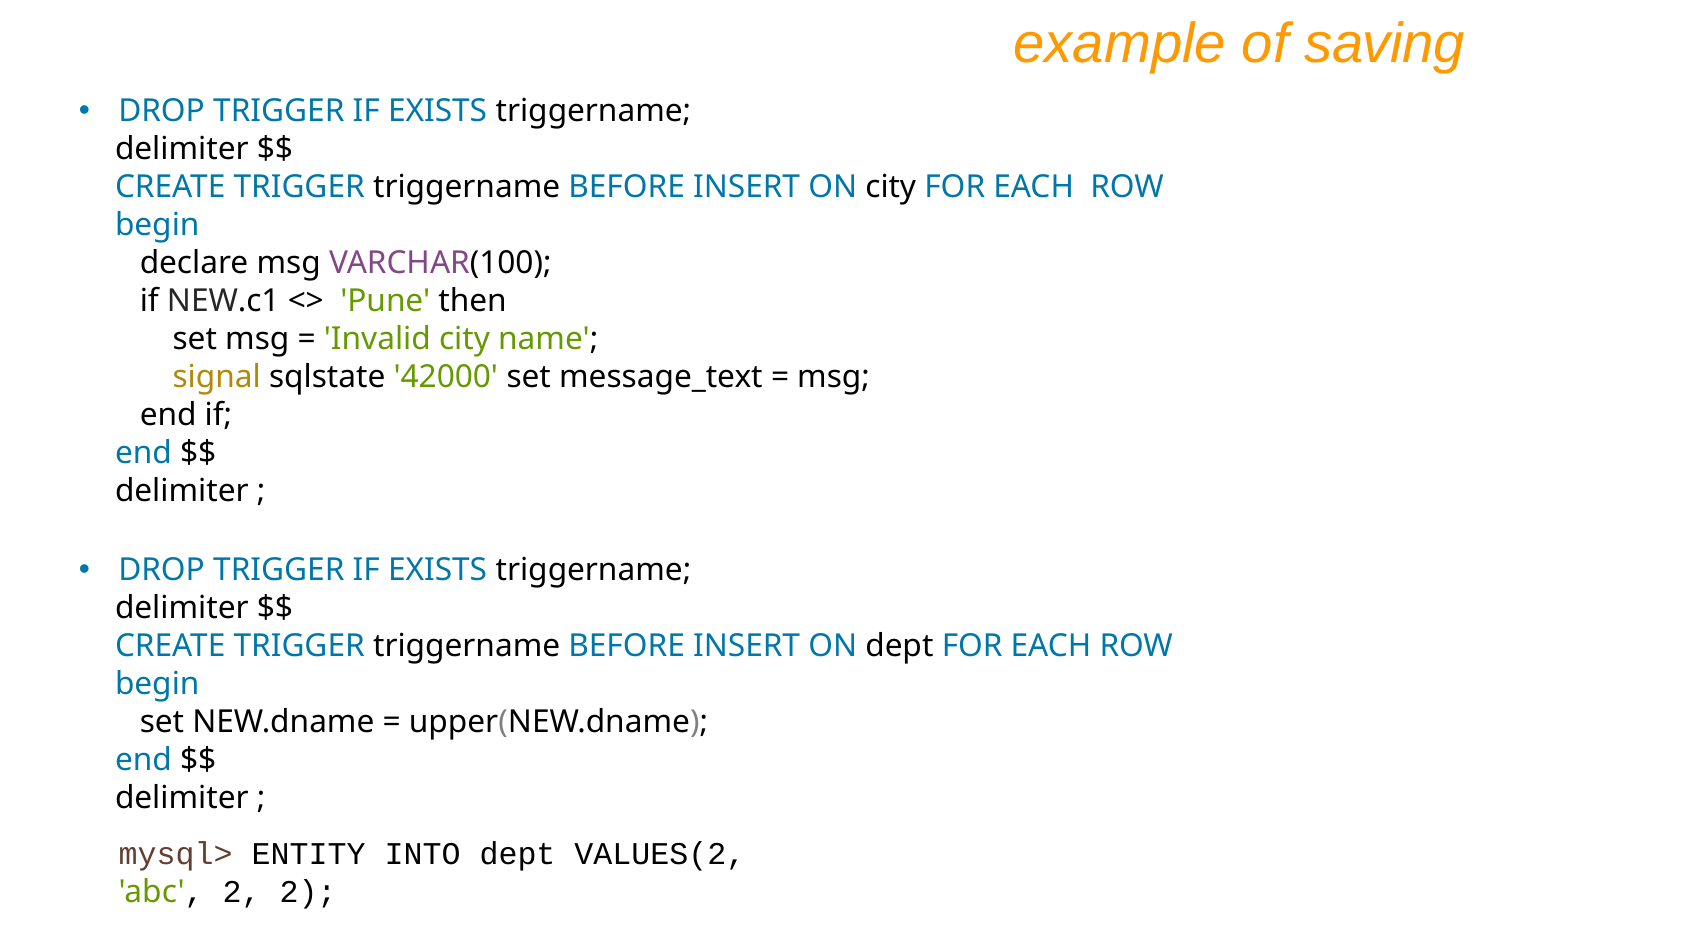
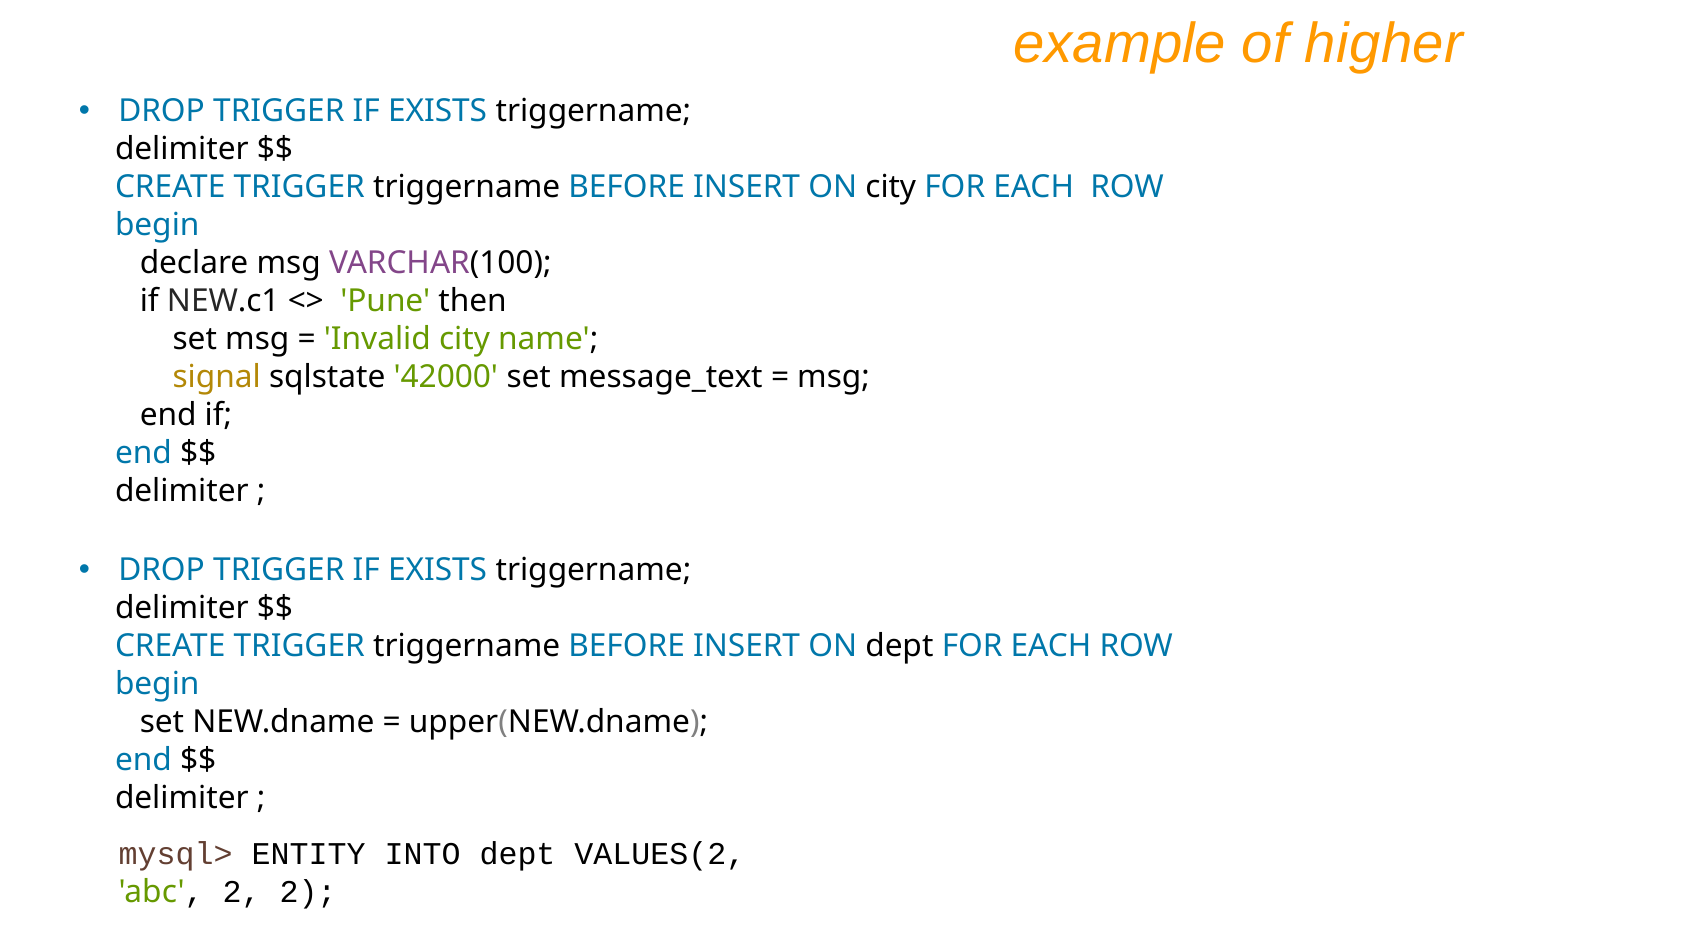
saving: saving -> higher (1384, 44)
